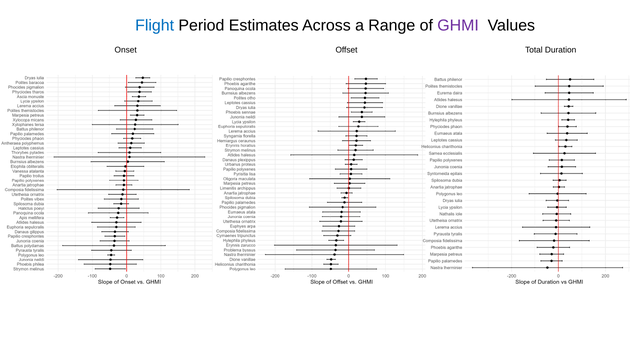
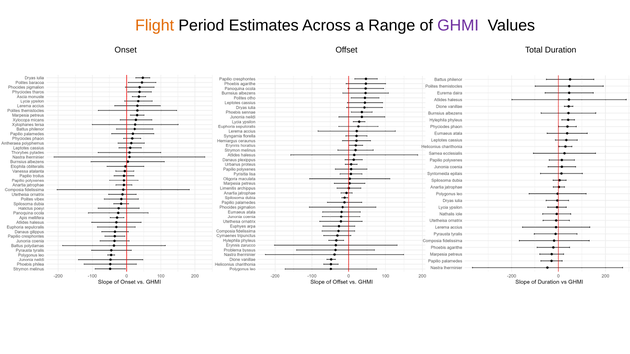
Flight colour: blue -> orange (155, 25)
